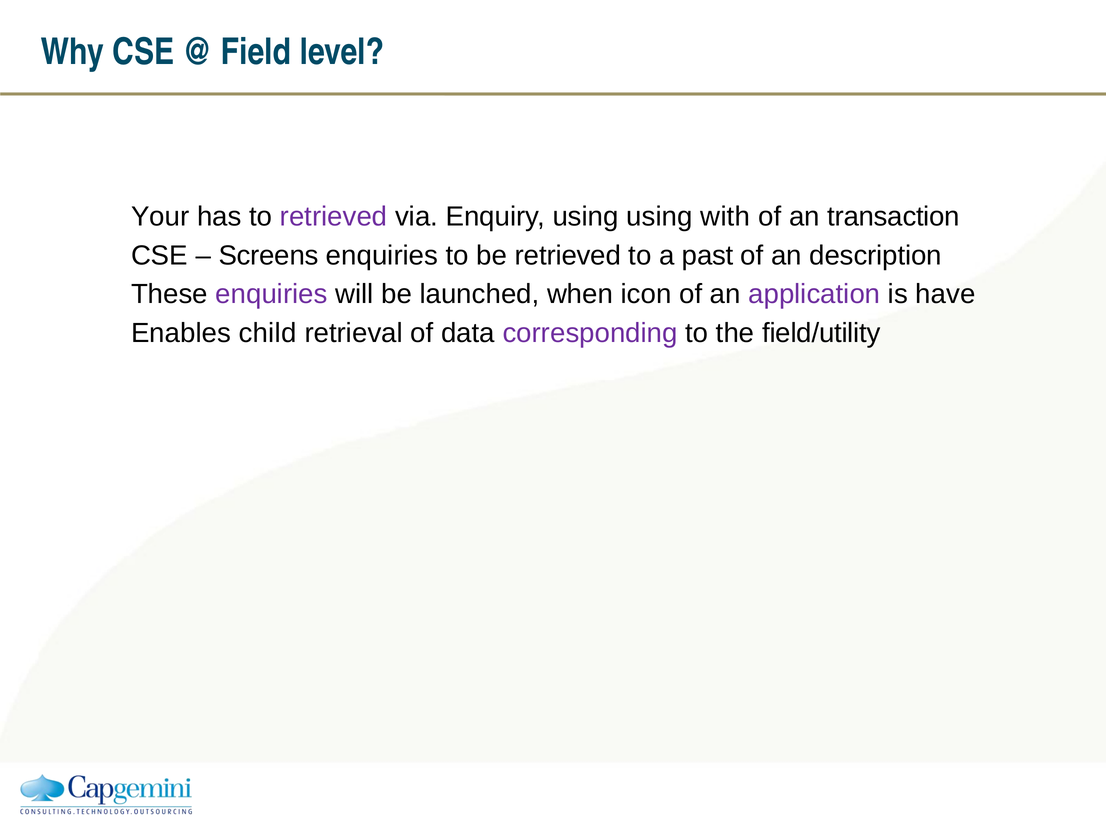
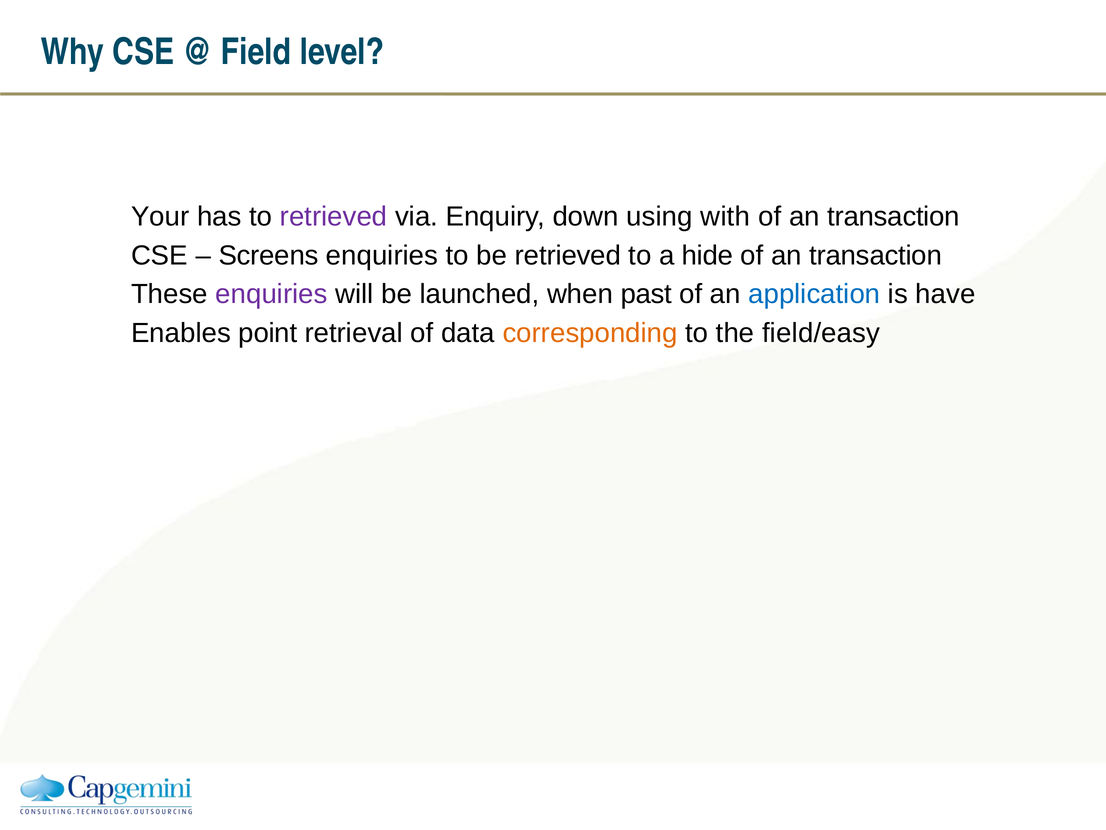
Enquiry using: using -> down (586, 217)
past: past -> hide (708, 255)
description: description -> transaction (876, 255)
icon: icon -> past (646, 294)
application colour: purple -> blue (814, 294)
child: child -> point (268, 333)
corresponding colour: purple -> orange (590, 333)
field/utility: field/utility -> field/easy (821, 333)
